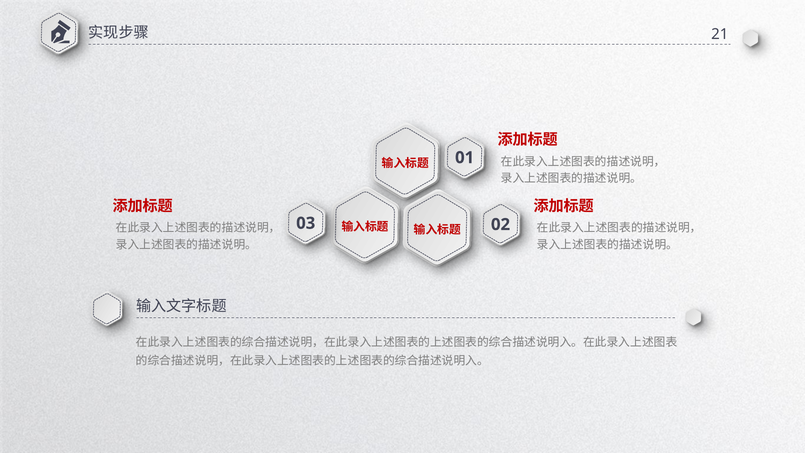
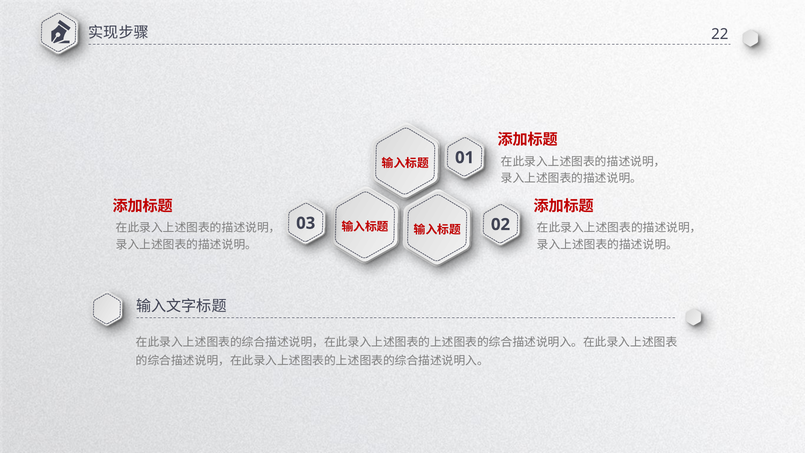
21: 21 -> 22 (720, 34)
